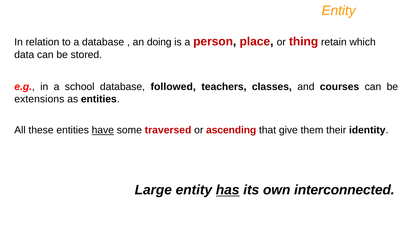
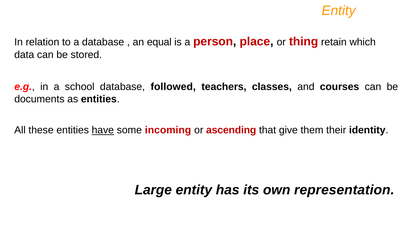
doing: doing -> equal (159, 42)
extensions: extensions -> documents (39, 99)
traversed: traversed -> incoming (168, 130)
has underline: present -> none (228, 190)
interconnected: interconnected -> representation (344, 190)
